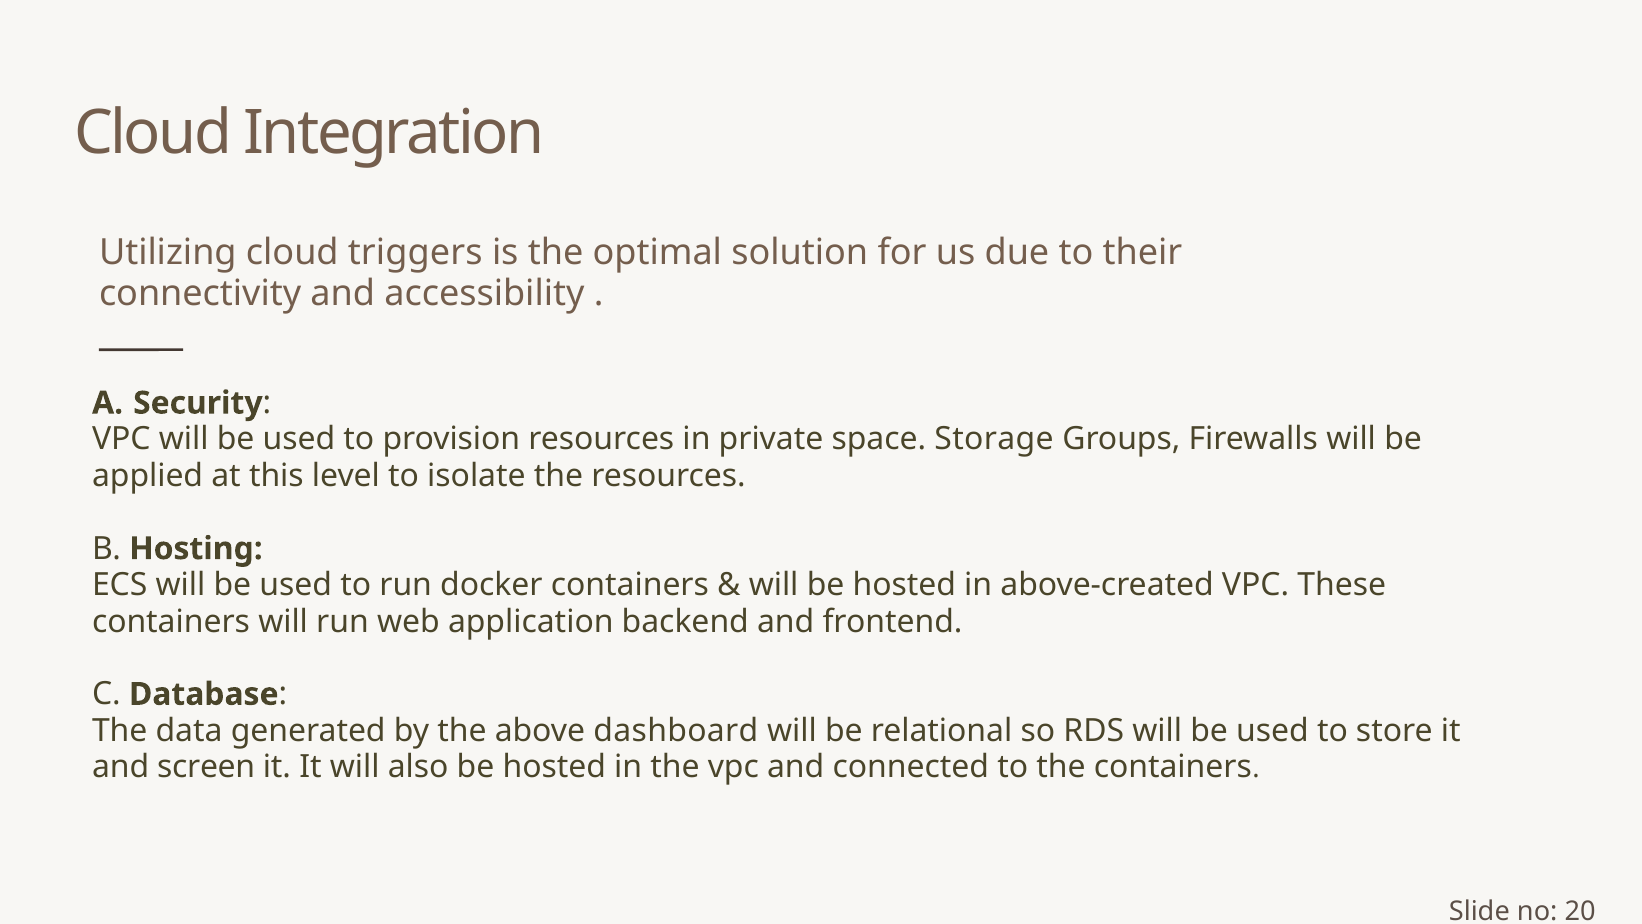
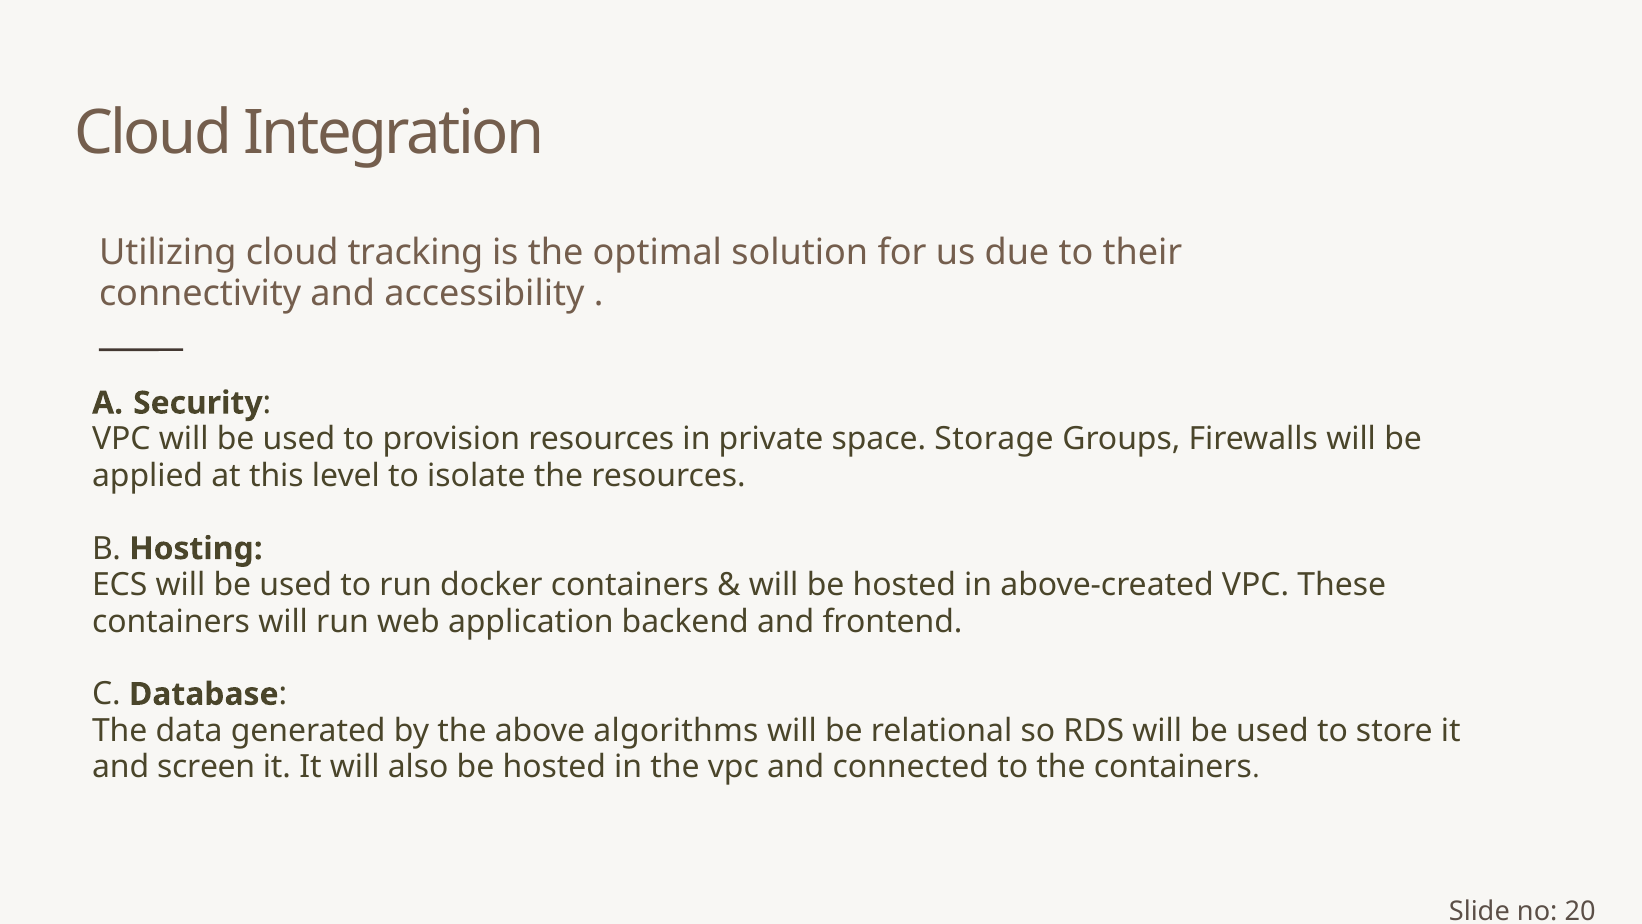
triggers: triggers -> tracking (415, 253)
dashboard: dashboard -> algorithms (676, 730)
